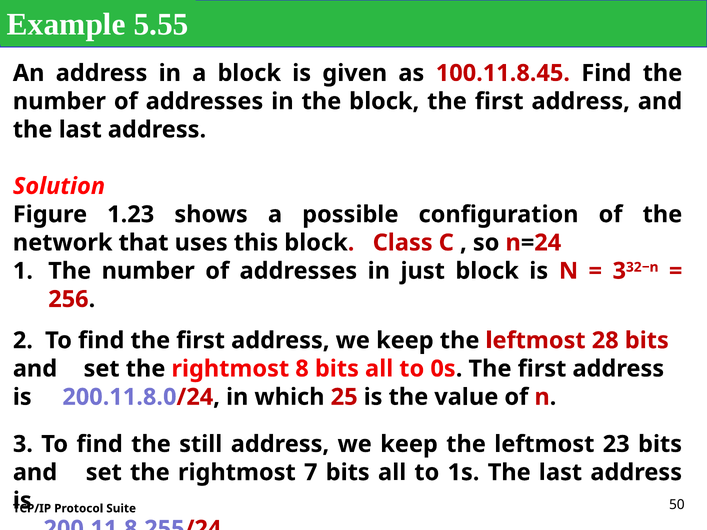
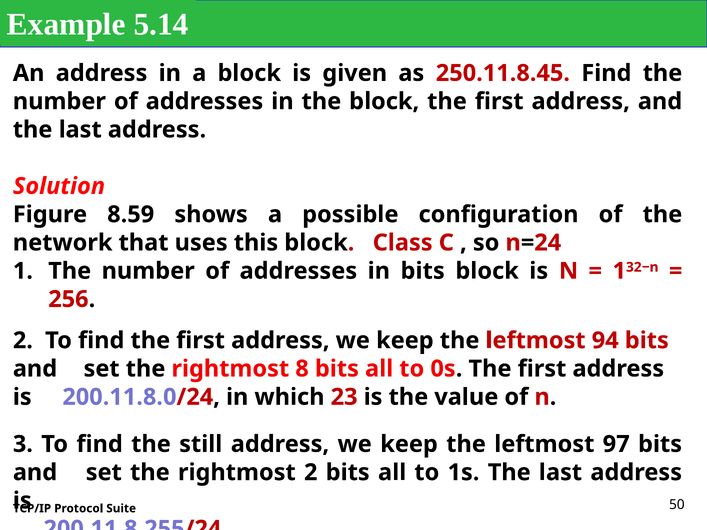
5.55: 5.55 -> 5.14 (161, 25)
100.11.8.45: 100.11.8.45 -> 250.11.8.45 (503, 73)
1.23: 1.23 -> 8.59 (131, 215)
in just: just -> bits (423, 271)
3: 3 -> 1 (619, 271)
28: 28 -> 94 (605, 341)
25: 25 -> 23 (344, 397)
23: 23 -> 97 (616, 444)
rightmost 7: 7 -> 2 (311, 473)
